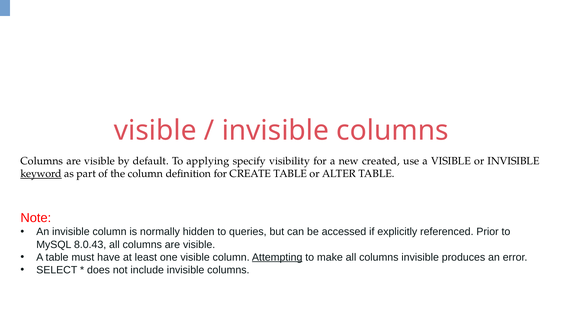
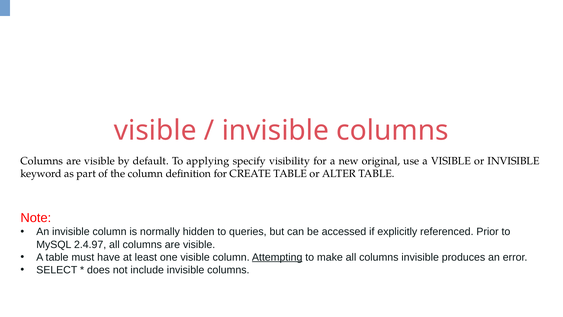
created: created -> original (381, 161)
keyword underline: present -> none (41, 173)
8.0.43: 8.0.43 -> 2.4.97 (90, 244)
